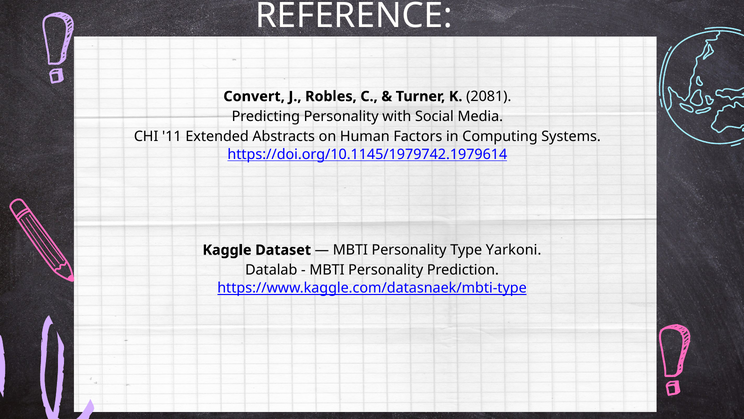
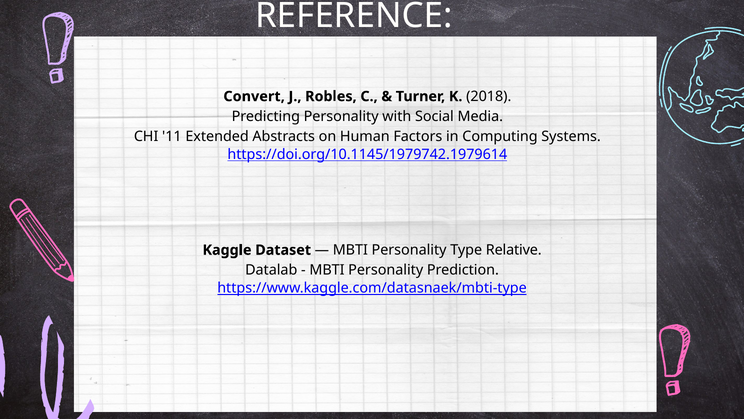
2081: 2081 -> 2018 (489, 96)
Yarkoni: Yarkoni -> Relative (514, 250)
